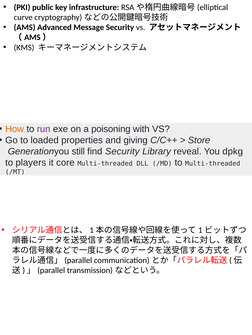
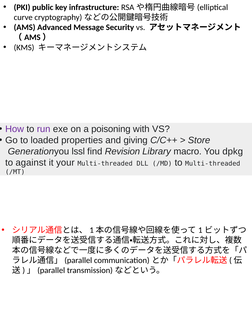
How colour: orange -> purple (15, 130)
still: still -> lssl (78, 152)
find Security: Security -> Revision (122, 152)
reveal: reveal -> macro (188, 152)
players: players -> against (31, 163)
core: core -> your (65, 163)
